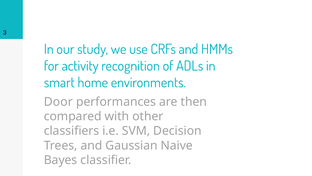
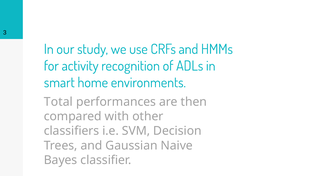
Door: Door -> Total (58, 101)
